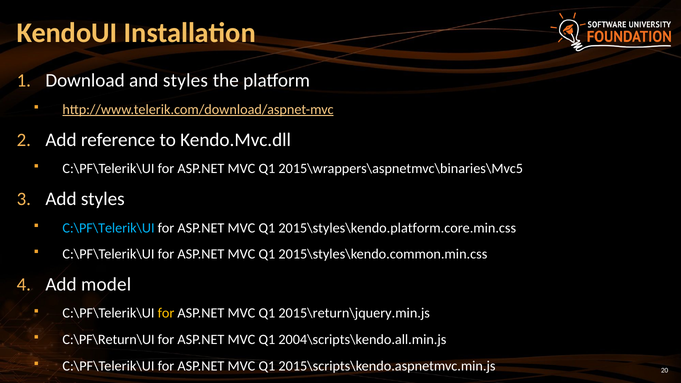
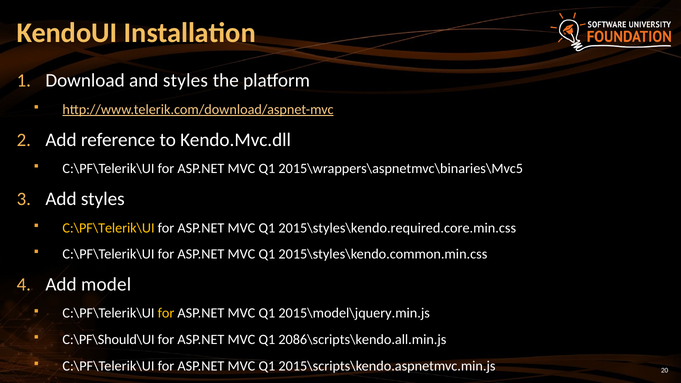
C:\PF\Telerik\UI colour: light blue -> yellow (109, 228)
2015\styles\kendo.platform.core.min.css: 2015\styles\kendo.platform.core.min.css -> 2015\styles\kendo.required.core.min.css (397, 228)
2015\return\jquery.min.js: 2015\return\jquery.min.js -> 2015\model\jquery.min.js (354, 313)
C:\PF\Return\UI: C:\PF\Return\UI -> C:\PF\Should\UI (109, 340)
2004\scripts\kendo.all.min.js: 2004\scripts\kendo.all.min.js -> 2086\scripts\kendo.all.min.js (362, 340)
